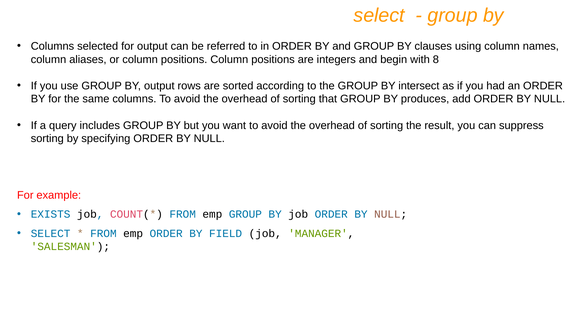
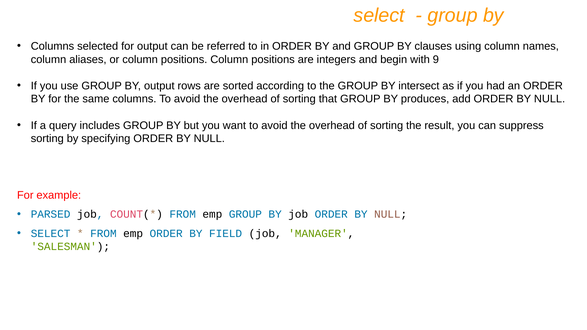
8: 8 -> 9 (436, 59)
EXISTS: EXISTS -> PARSED (51, 214)
